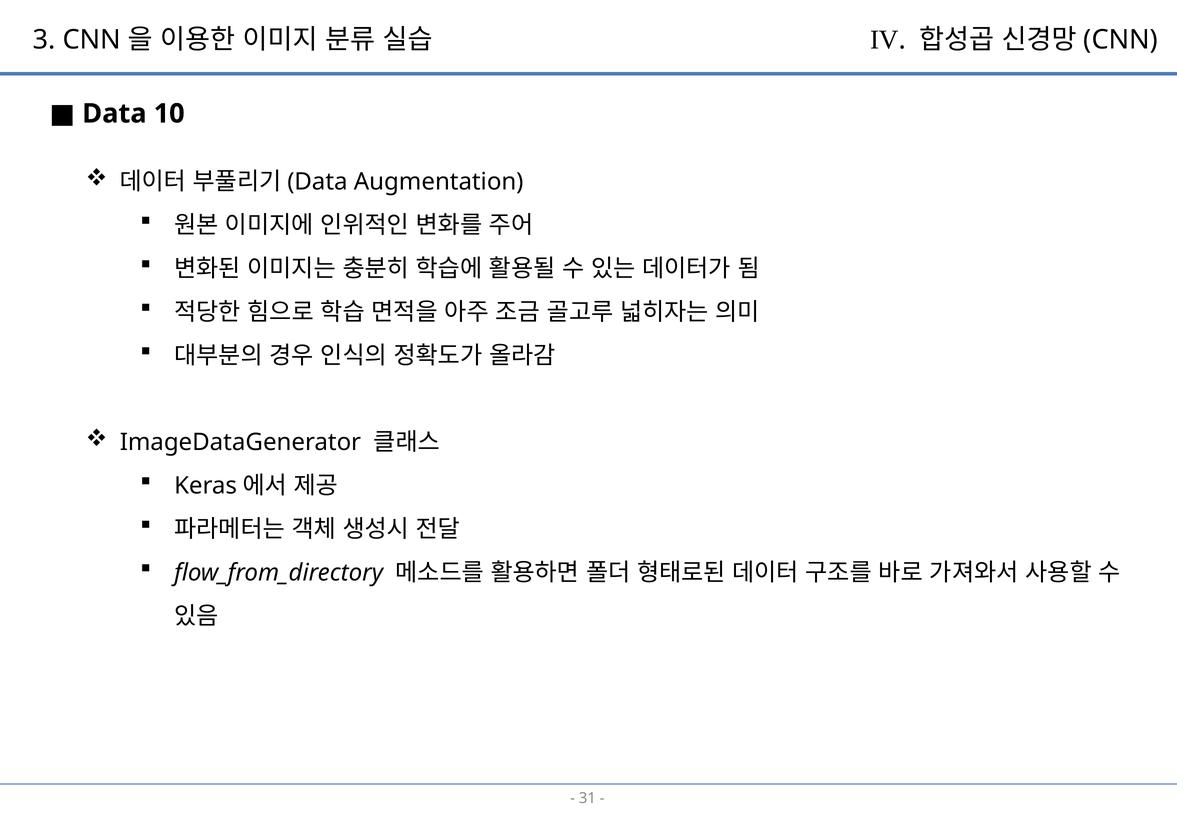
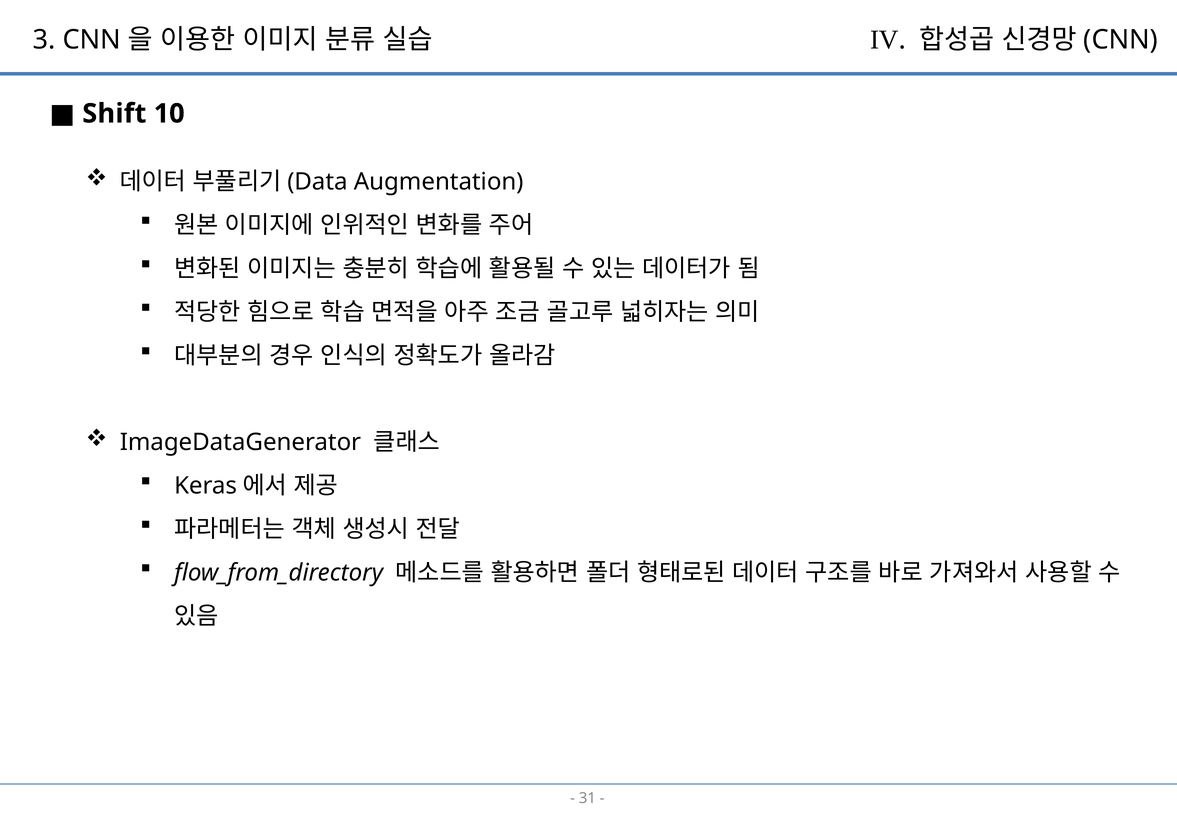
Data: Data -> Shift (114, 114)
